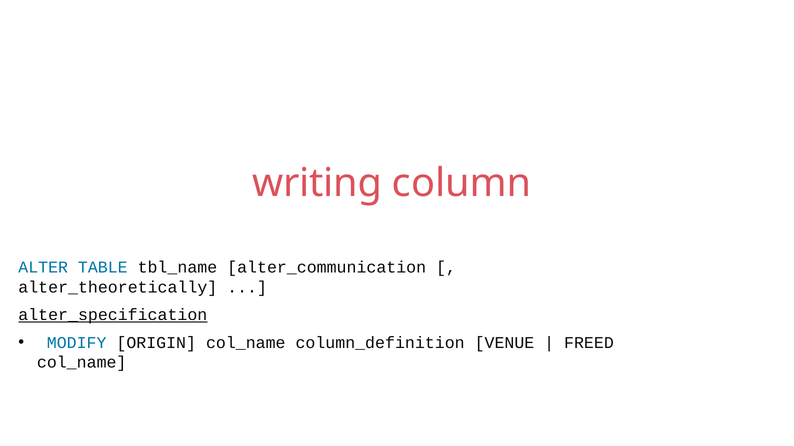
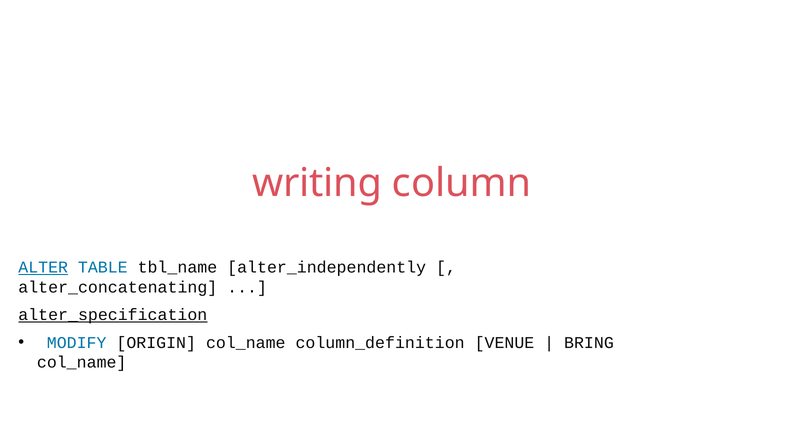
ALTER underline: none -> present (43, 268)
alter_communication: alter_communication -> alter_independently (327, 268)
alter_theoretically: alter_theoretically -> alter_concatenating (118, 288)
FREED: FREED -> BRING (589, 343)
